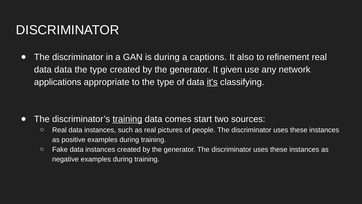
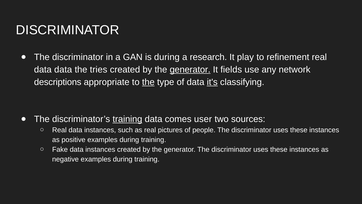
captions: captions -> research (208, 57)
also: also -> play (245, 57)
type: type -> tries (99, 69)
generator underline: none -> present (190, 69)
given: given -> fields (231, 69)
applications: applications -> descriptions (58, 82)
the underline: none -> present (148, 82)
start: start -> user (203, 119)
